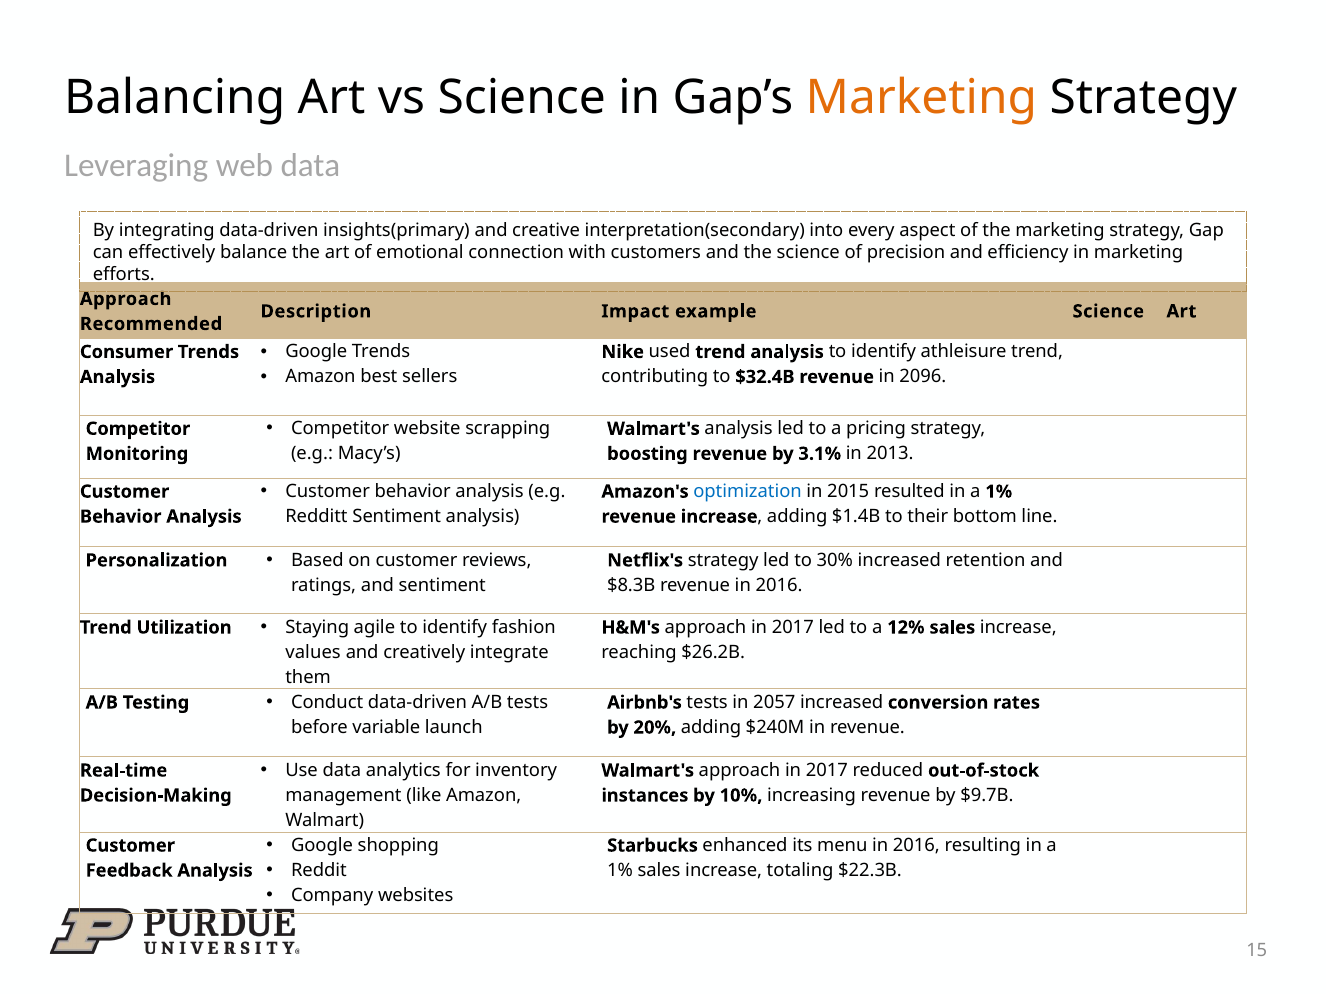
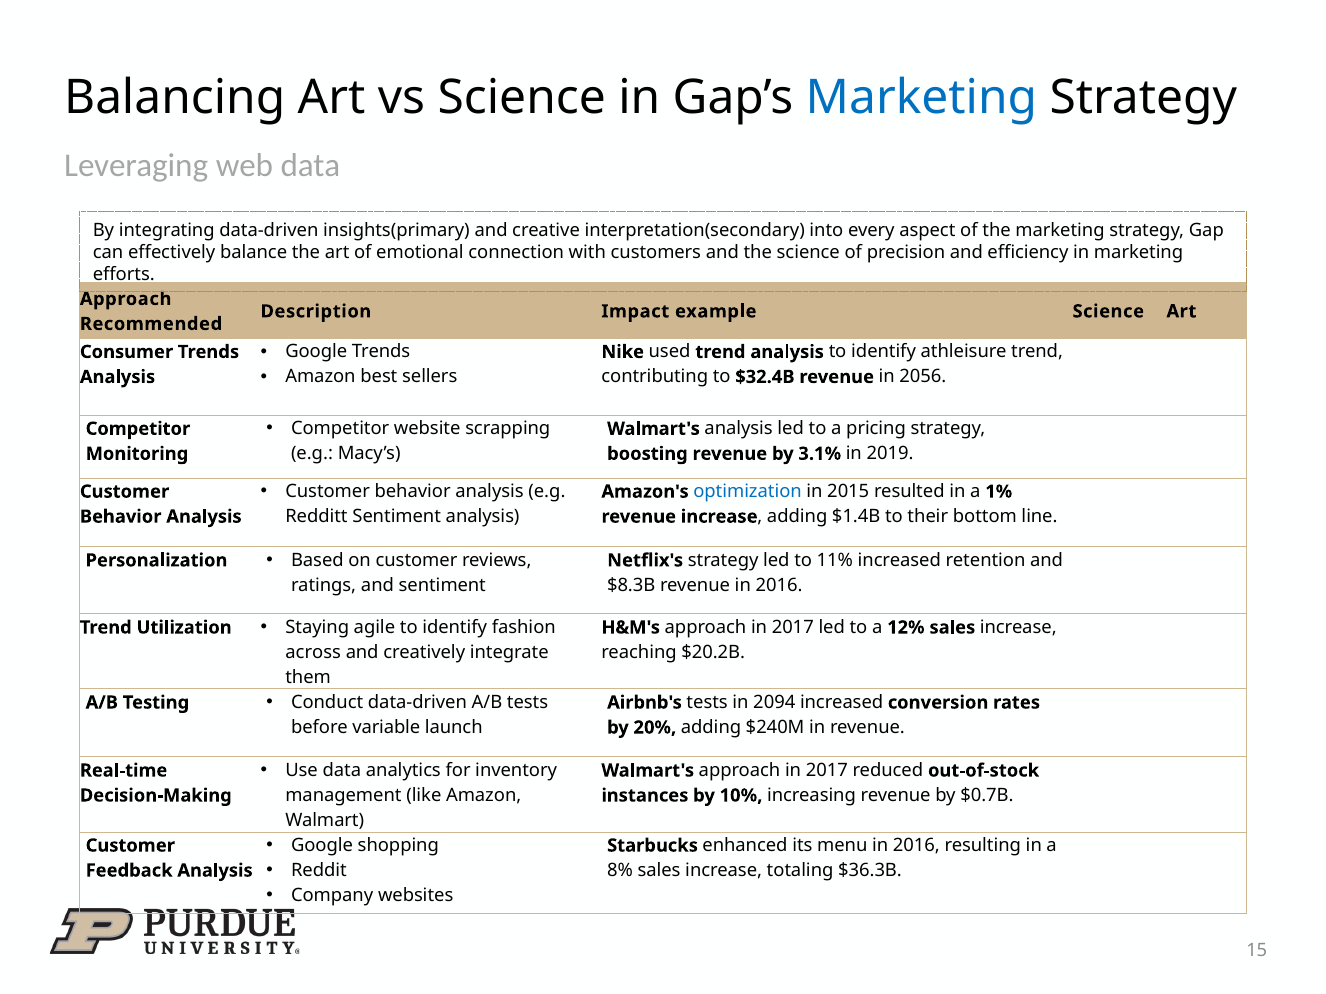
Marketing colour: orange -> blue (921, 98)
2096: 2096 -> 2056 (923, 377)
2013: 2013 -> 2019 (890, 454)
30%: 30% -> 11% (835, 561)
values: values -> across (313, 653)
$26.2B: $26.2B -> $20.2B (713, 653)
2057: 2057 -> 2094 (774, 703)
$9.7B: $9.7B -> $0.7B (987, 796)
1%: 1% -> 8% (620, 871)
$22.3B: $22.3B -> $36.3B (870, 871)
